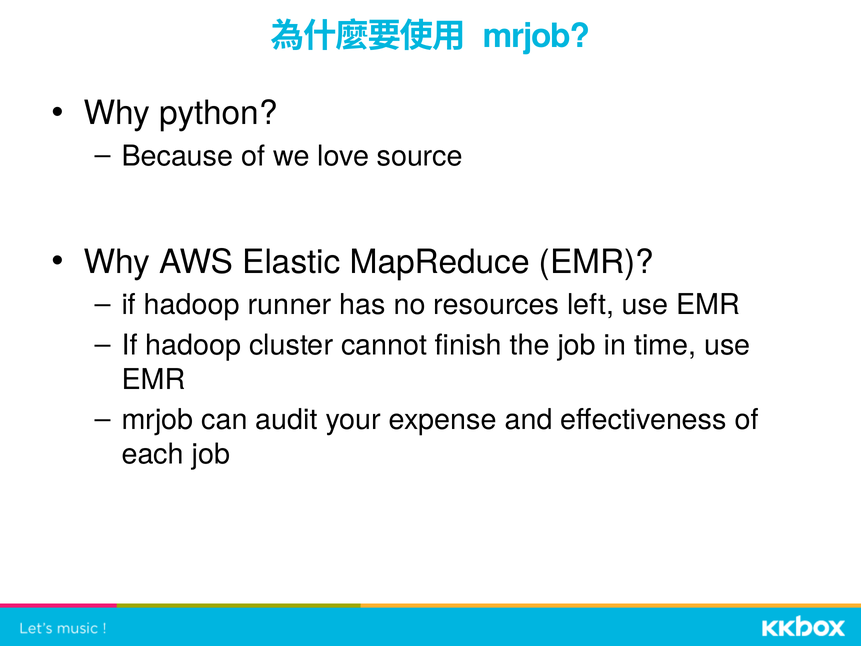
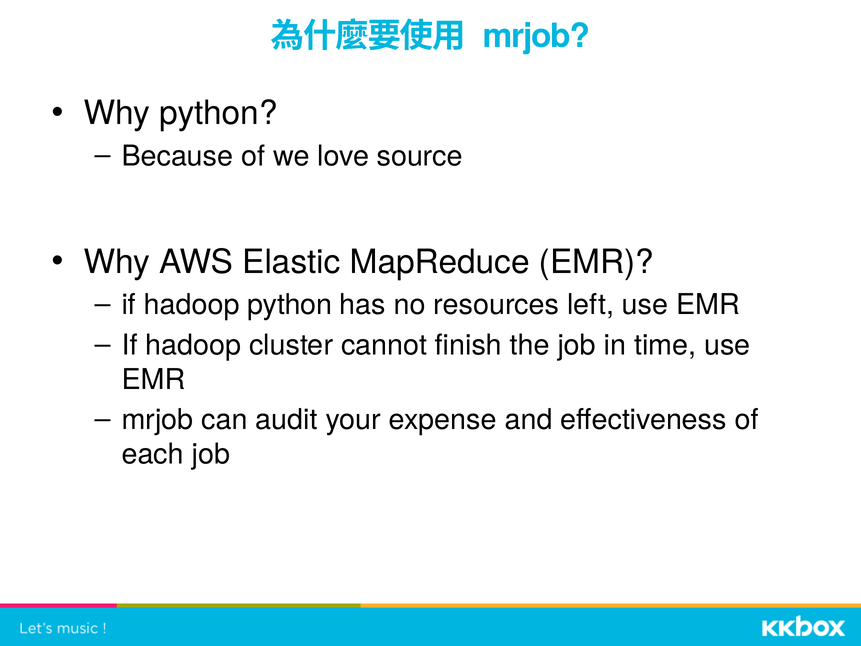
hadoop runner: runner -> python (290, 305)
